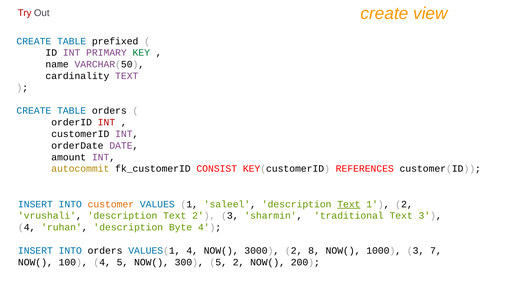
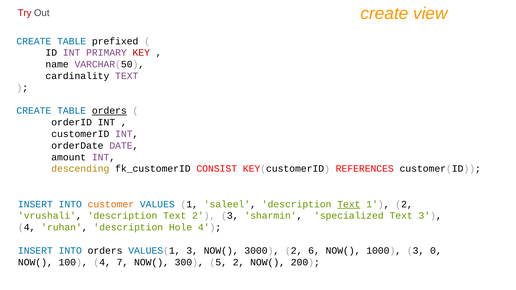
KEY colour: green -> red (141, 53)
orders underline: none -> present (109, 111)
INT colour: red -> black (106, 123)
autocommit: autocommit -> descending (80, 169)
traditional: traditional -> specialized (349, 216)
Byte: Byte -> Hole (181, 228)
VALUES(1 4: 4 -> 3 (192, 251)
8: 8 -> 6 (314, 251)
7: 7 -> 0 (436, 251)
4 5: 5 -> 7 (122, 262)
